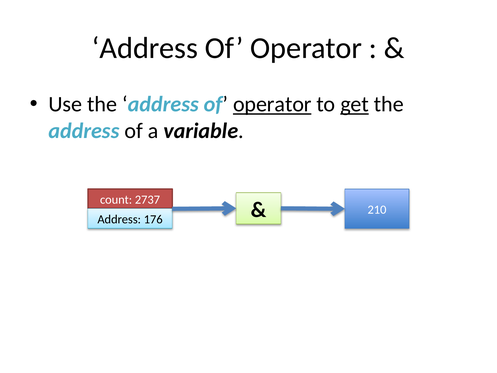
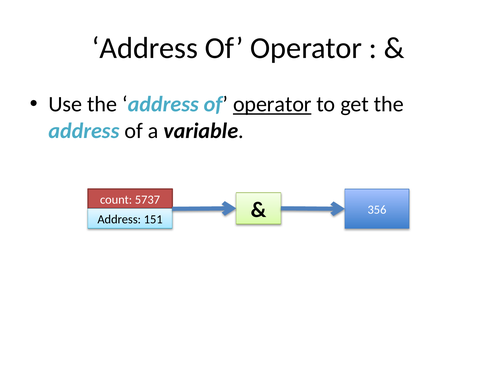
get underline: present -> none (355, 104)
2737: 2737 -> 5737 (147, 199)
176: 176 -> 151 (153, 219)
210: 210 -> 356 (377, 210)
